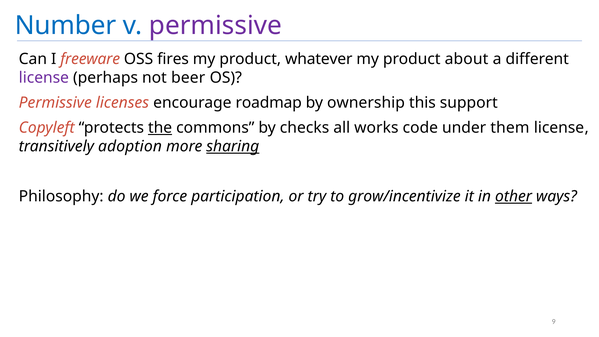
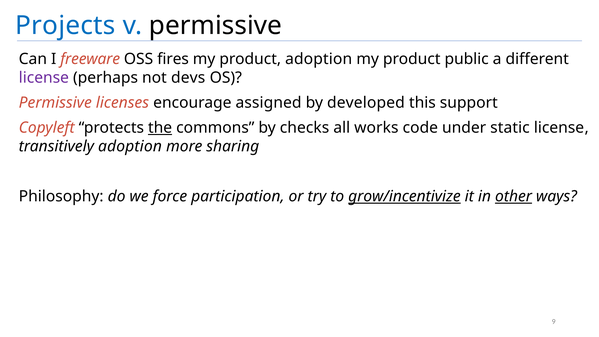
Number: Number -> Projects (65, 25)
permissive colour: purple -> black (215, 25)
product whatever: whatever -> adoption (319, 59)
about: about -> public (467, 59)
beer: beer -> devs (188, 78)
roadmap: roadmap -> assigned (269, 103)
ownership: ownership -> developed (366, 103)
them: them -> static (510, 128)
sharing underline: present -> none (233, 146)
grow/incentivize underline: none -> present (404, 196)
